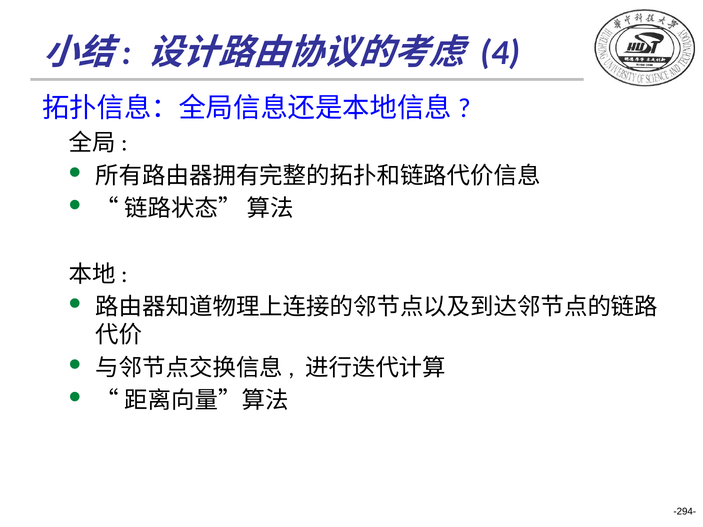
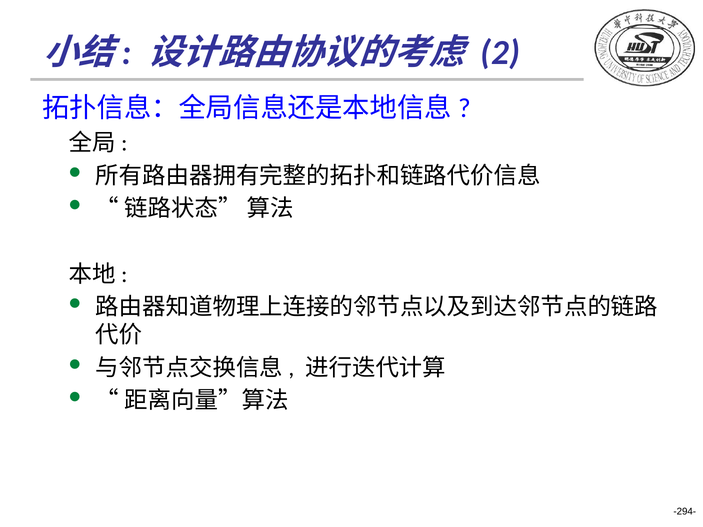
4: 4 -> 2 (500, 53)
